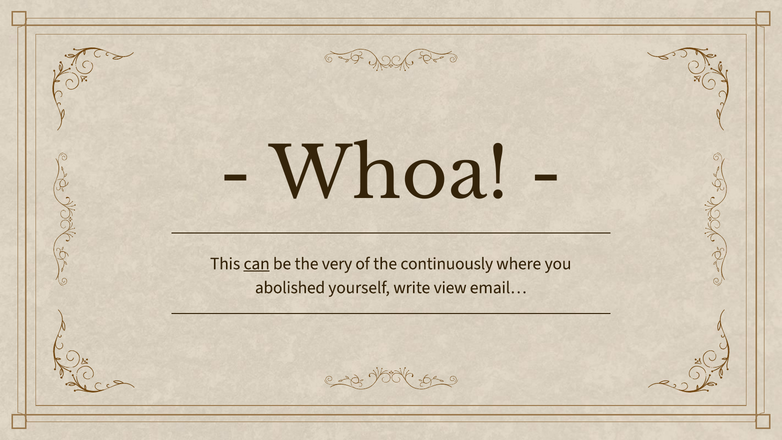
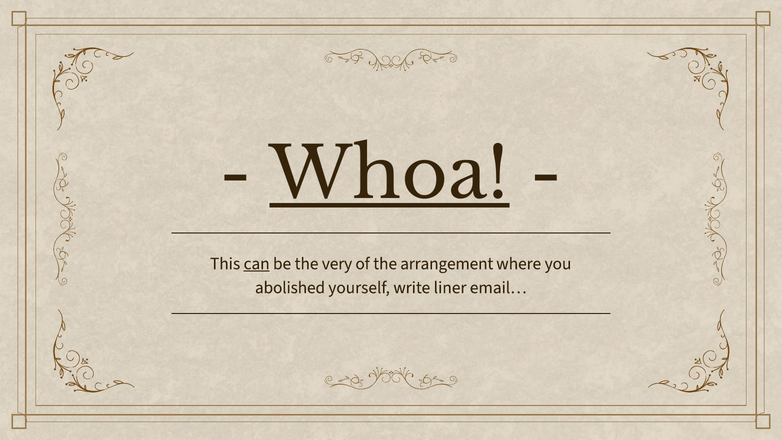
Whoa underline: none -> present (389, 175)
continuously: continuously -> arrangement (447, 263)
view: view -> liner (450, 287)
